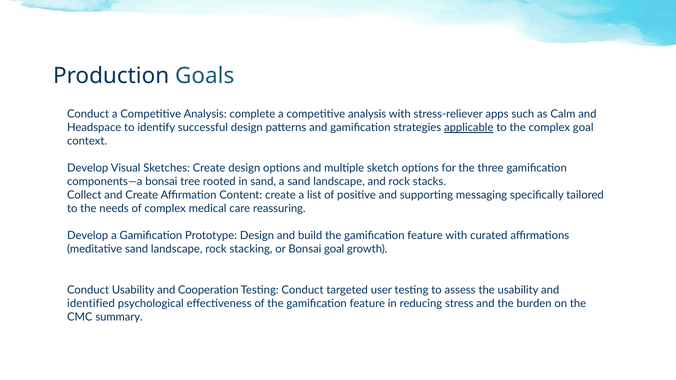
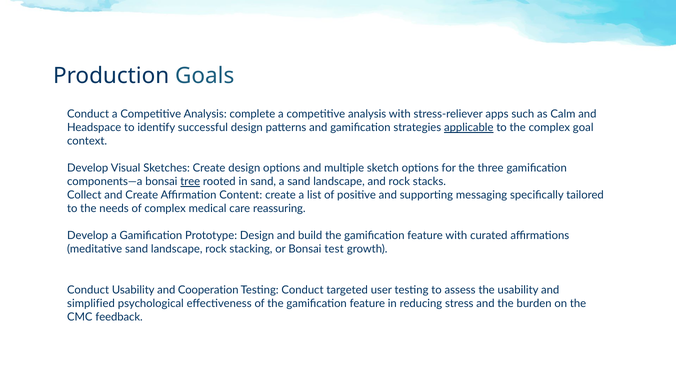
tree underline: none -> present (190, 182)
Bonsai goal: goal -> test (334, 249)
identified: identified -> simplified (91, 304)
summary: summary -> feedback (119, 317)
